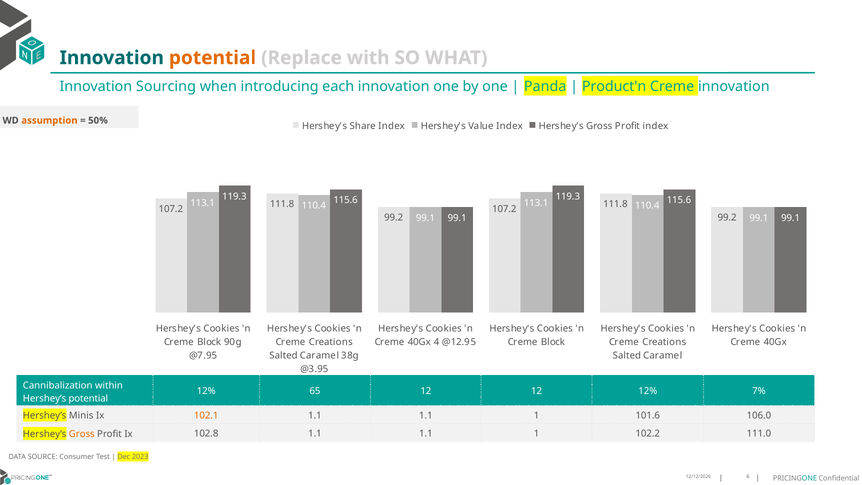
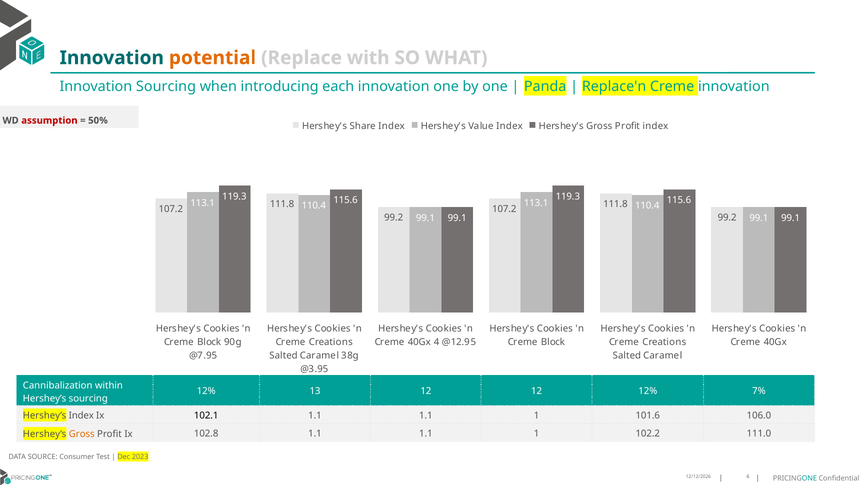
Product'n: Product'n -> Replace'n (614, 87)
assumption colour: orange -> red (49, 120)
65: 65 -> 13 (315, 391)
Hershey’s potential: potential -> sourcing (88, 399)
Hershey’s Minis: Minis -> Index (81, 416)
102.1 colour: orange -> black (206, 415)
